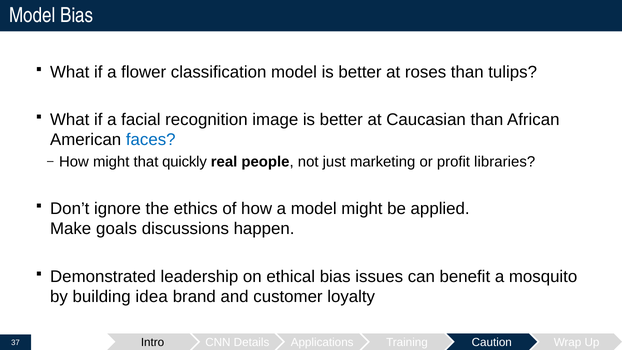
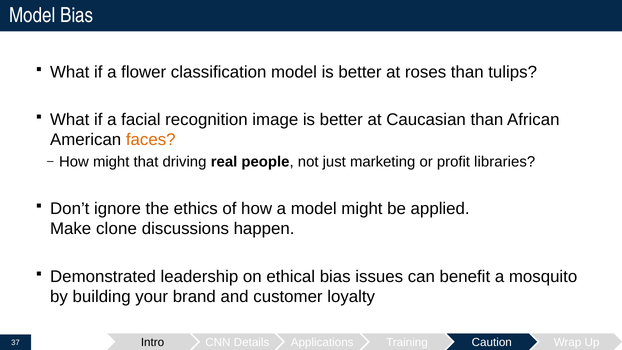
faces colour: blue -> orange (151, 140)
quickly: quickly -> driving (184, 162)
goals: goals -> clone (116, 229)
idea: idea -> your (152, 297)
